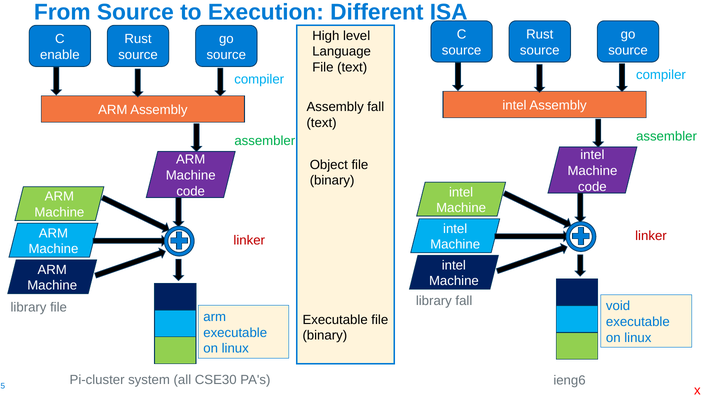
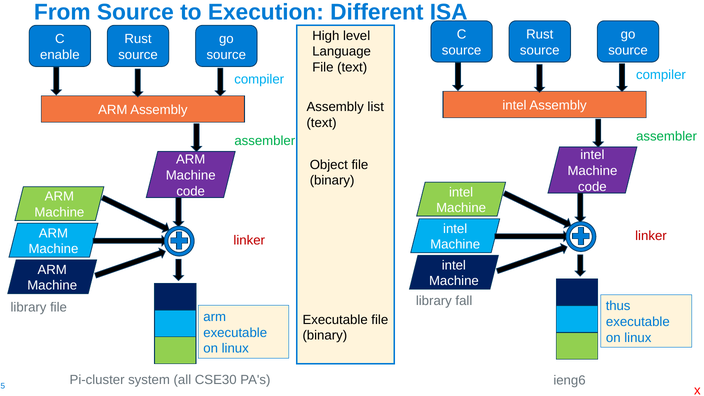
Assembly fall: fall -> list (376, 107)
void: void -> thus (618, 306)
